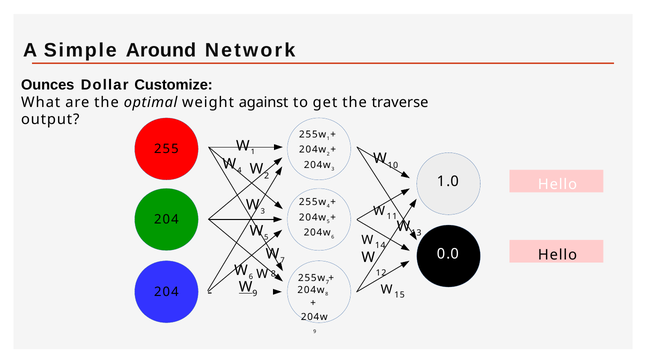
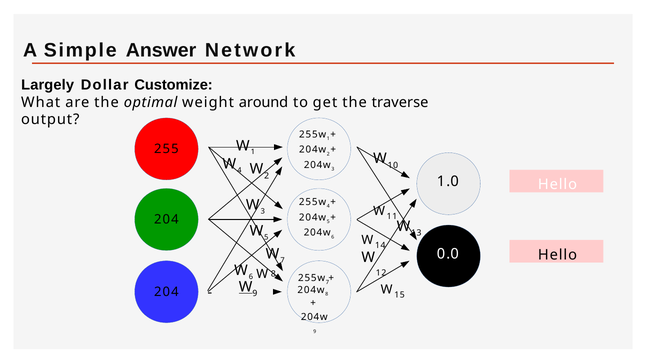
Around: Around -> Answer (161, 50)
Ounces: Ounces -> Largely (48, 85)
against: against -> around (264, 102)
